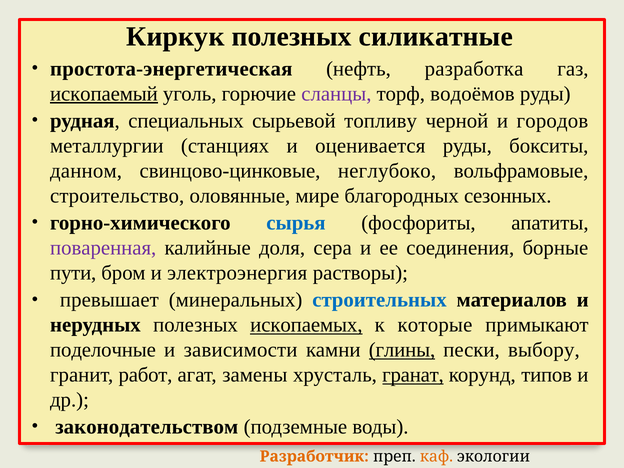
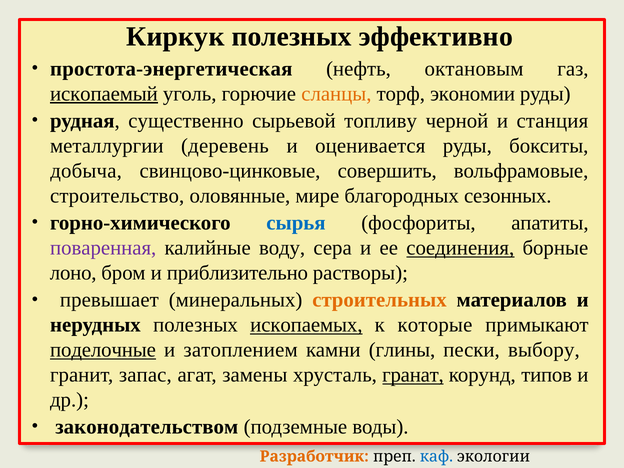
силикатные: силикатные -> эффективно (436, 37)
разработка: разработка -> октановым (474, 69)
сланцы colour: purple -> orange (336, 94)
водоёмов: водоёмов -> экономии (473, 94)
специальных: специальных -> существенно (186, 121)
городов: городов -> станция (552, 121)
станциях: станциях -> деревень (225, 146)
данном: данном -> добыча (86, 171)
неглубоко: неглубоко -> совершить (387, 171)
доля: доля -> воду (282, 248)
соединения underline: none -> present (460, 248)
пути: пути -> лоно (73, 273)
электроэнергия: электроэнергия -> приблизительно (237, 273)
строительных colour: blue -> orange (380, 300)
поделочные underline: none -> present (103, 350)
зависимости: зависимости -> затоплением (241, 350)
глины underline: present -> none (402, 350)
работ: работ -> запас (145, 375)
каф colour: orange -> blue (436, 456)
